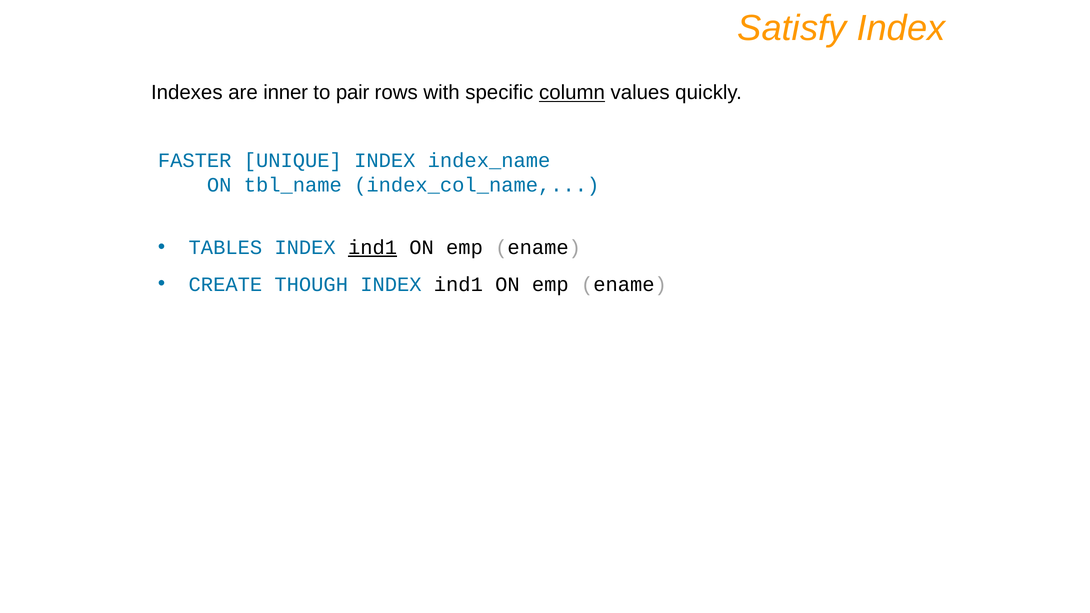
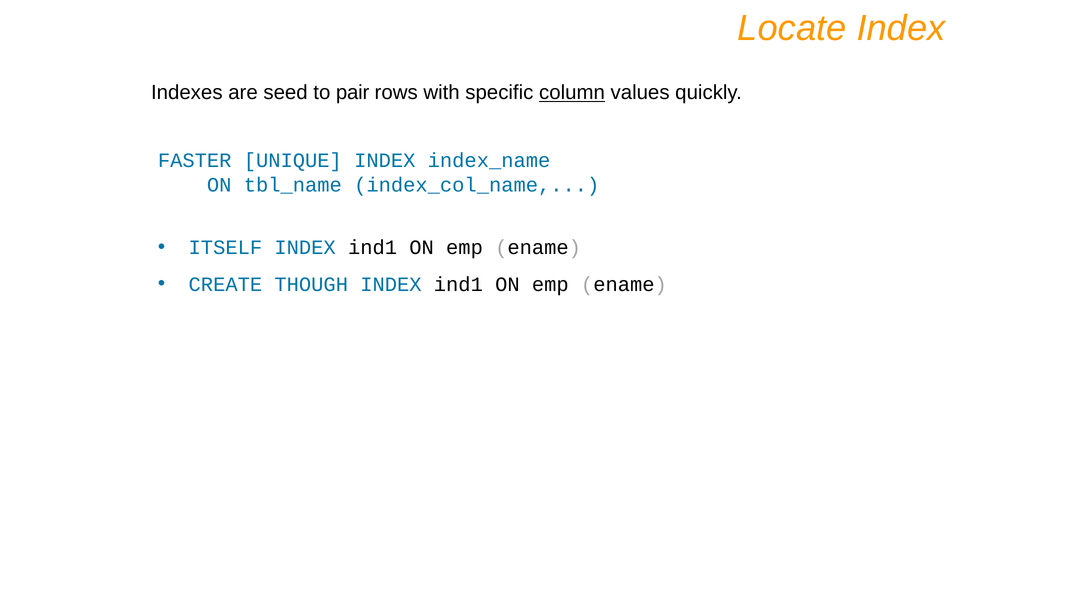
Satisfy: Satisfy -> Locate (792, 28)
inner: inner -> seed (286, 93)
TABLES: TABLES -> ITSELF (225, 248)
ind1 underline: present -> none (373, 248)
